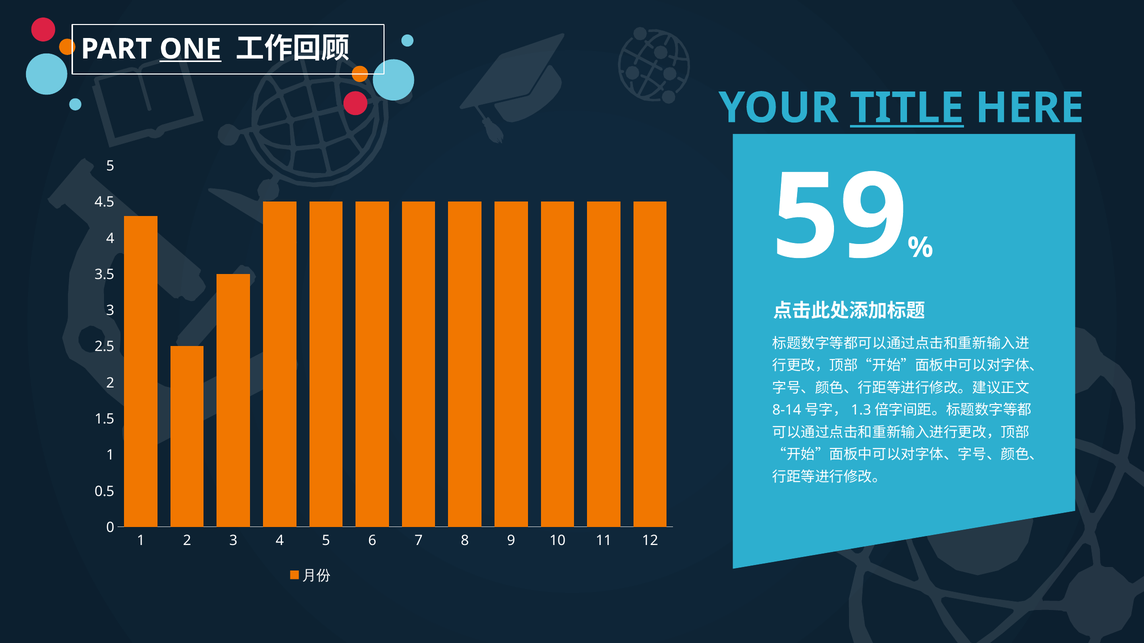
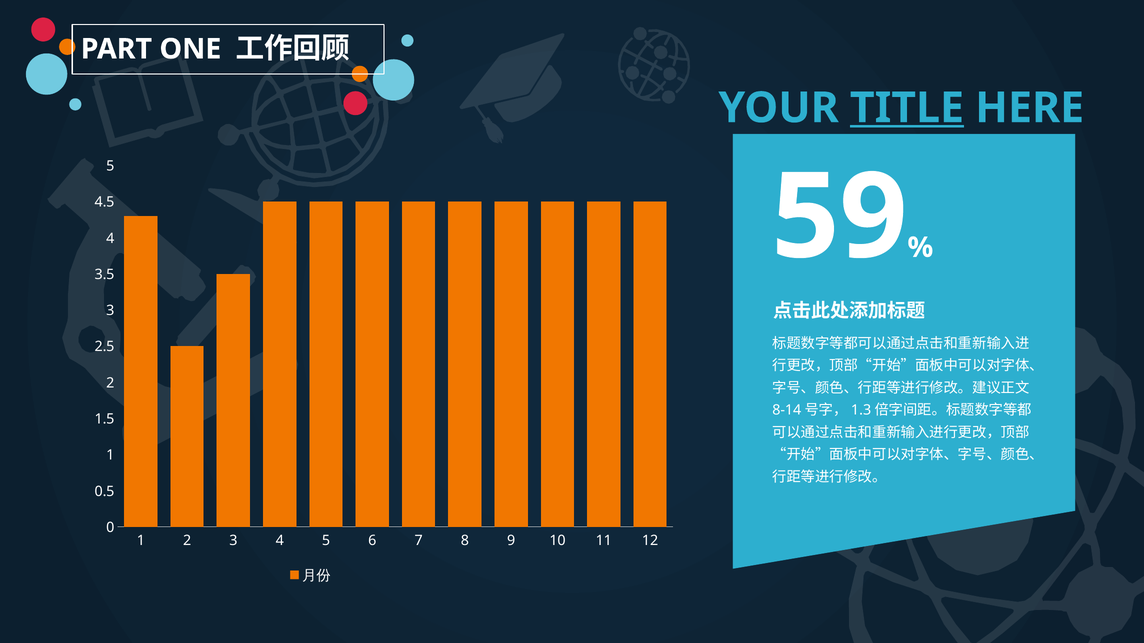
ONE underline: present -> none (190, 49)
